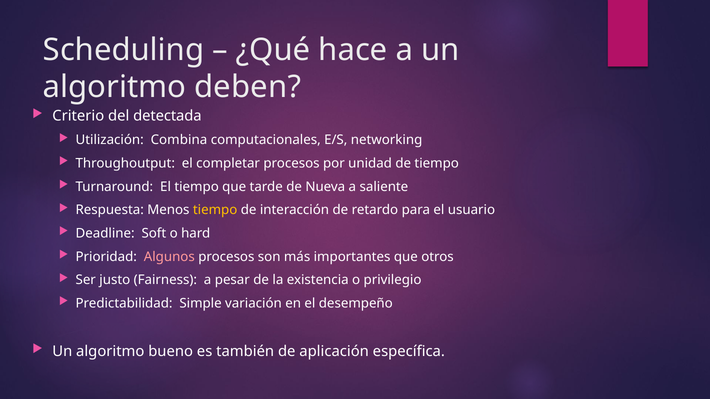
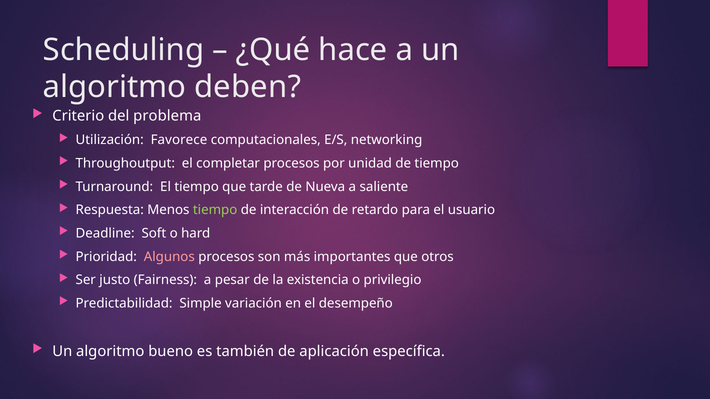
detectada: detectada -> problema (167, 116)
Combina: Combina -> Favorece (179, 140)
tiempo colour: yellow -> light green (215, 210)
